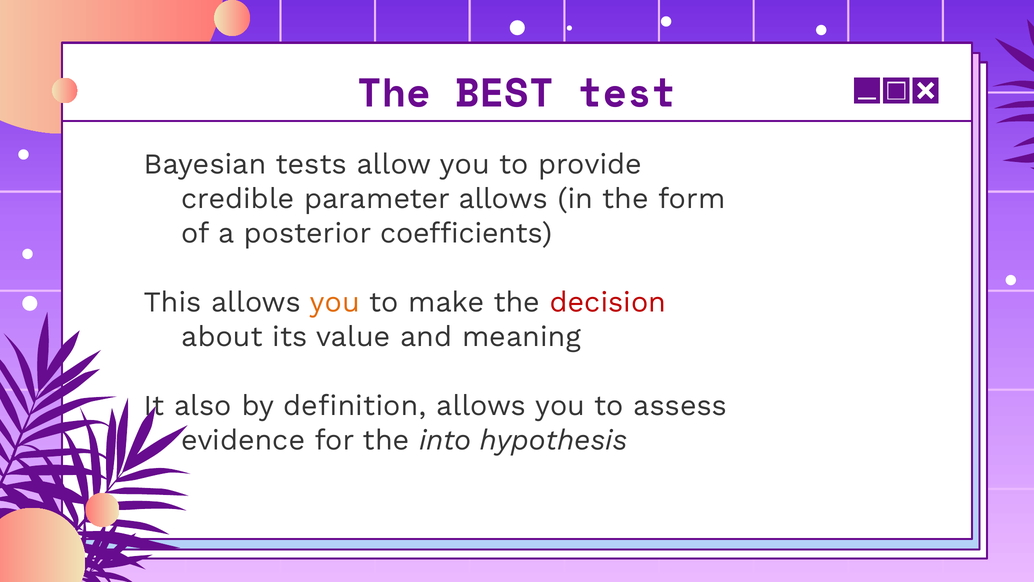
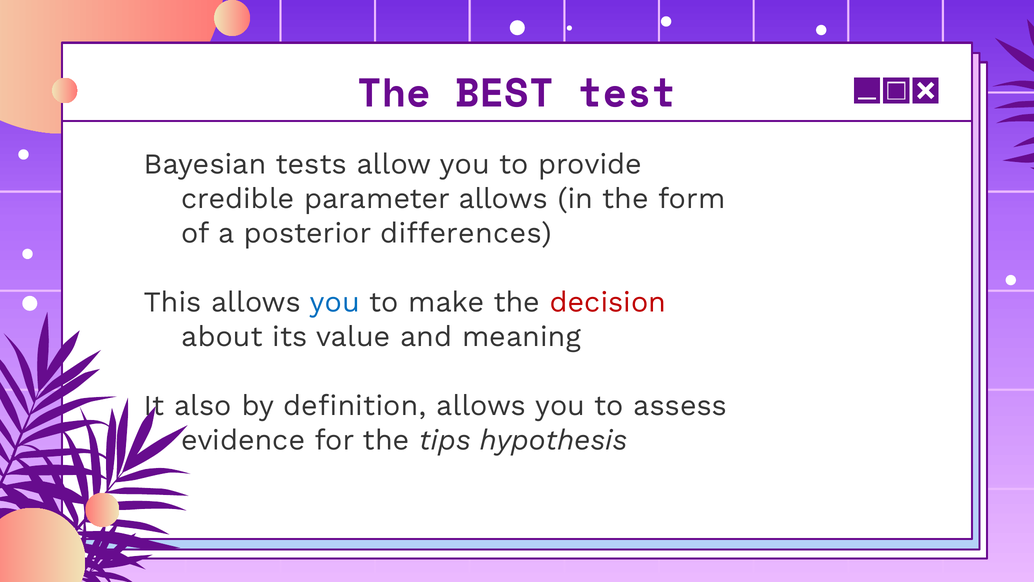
coefficients: coefficients -> differences (466, 233)
you colour: orange -> blue (335, 302)
into: into -> tips (445, 440)
